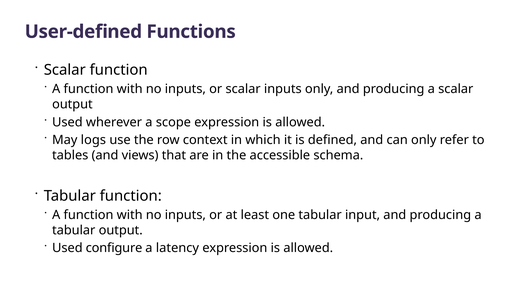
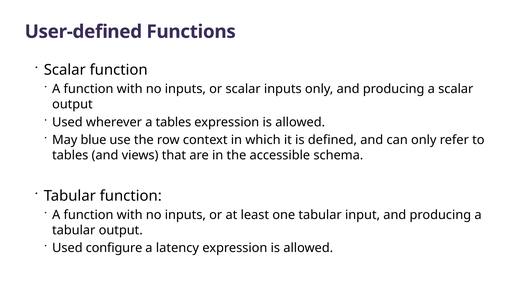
a scope: scope -> tables (173, 122)
logs: logs -> blue (93, 140)
